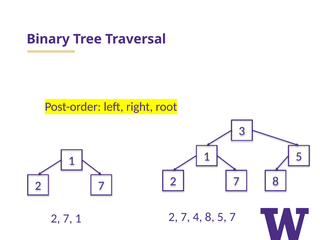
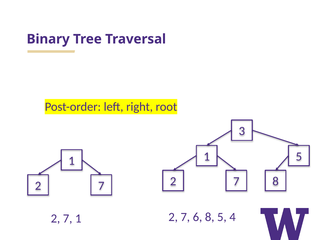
4: 4 -> 6 (197, 217)
5 7: 7 -> 4 (233, 217)
